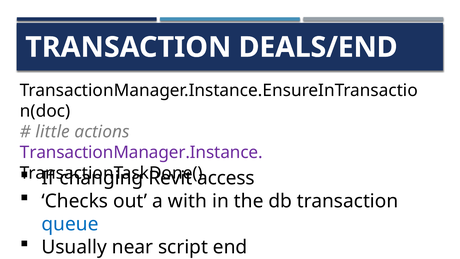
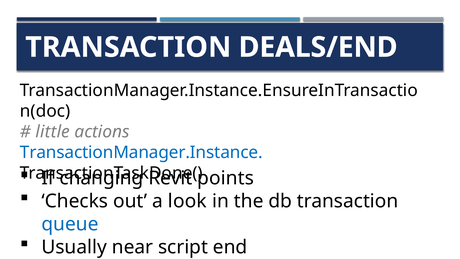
TransactionManager.Instance colour: purple -> blue (141, 152)
access: access -> points (226, 178)
with: with -> look (187, 201)
